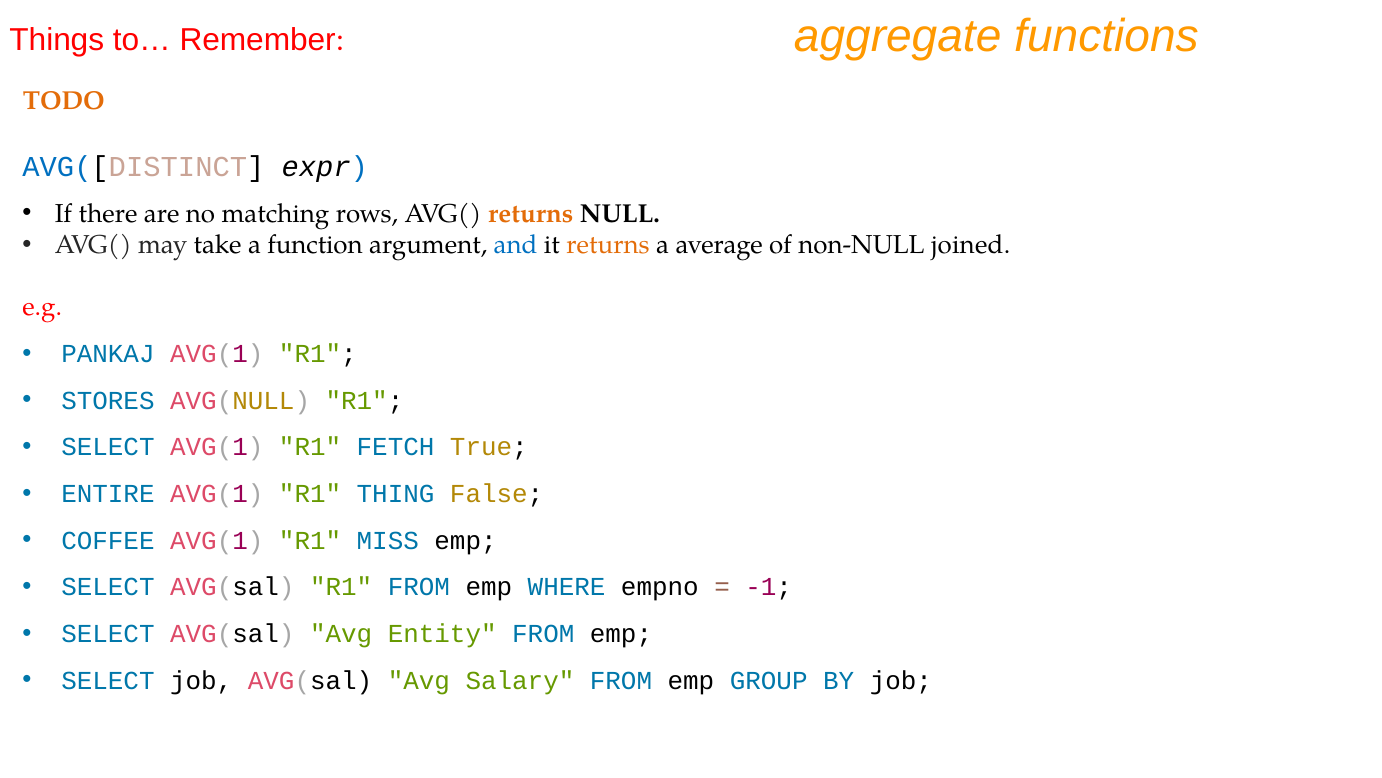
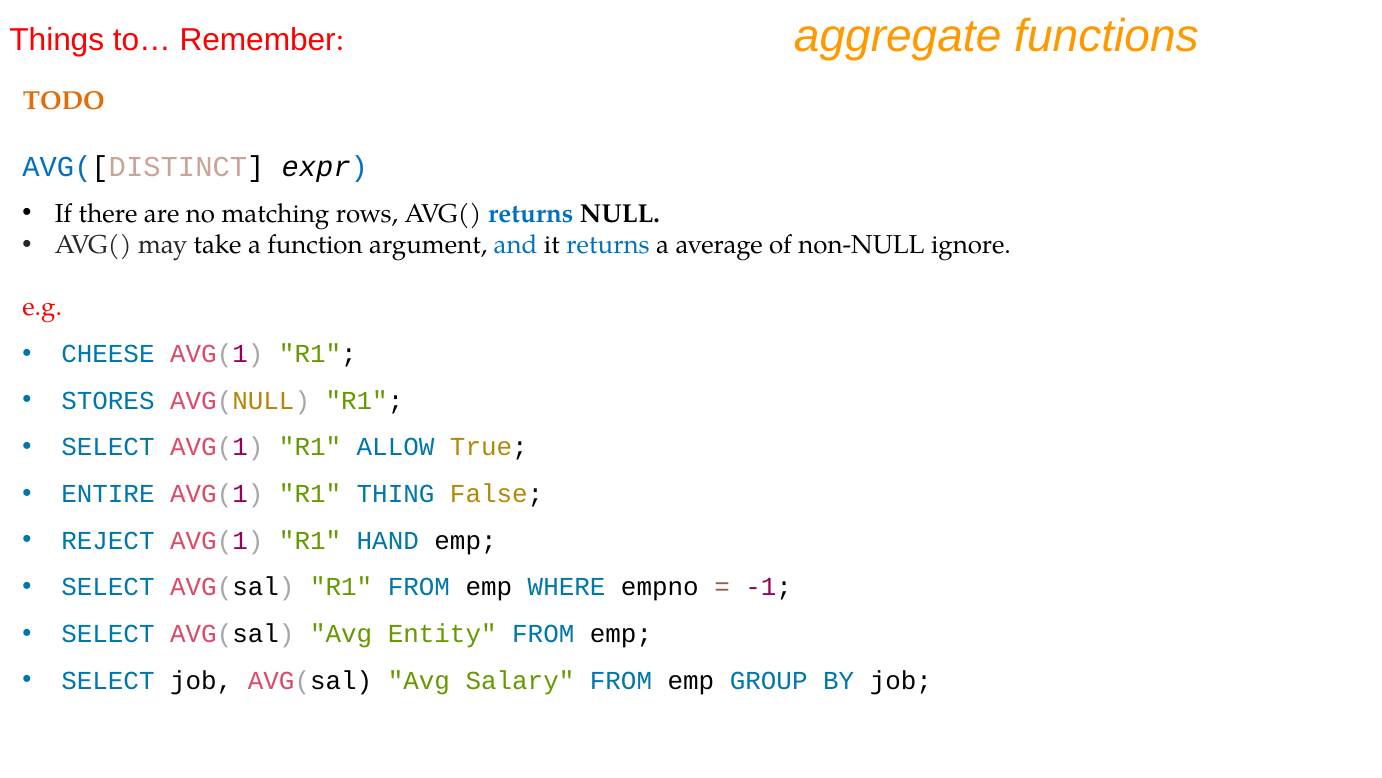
returns colour: orange -> blue (531, 214)
returns colour: orange -> blue (608, 245)
joined: joined -> ignore (971, 245)
PANKAJ: PANKAJ -> CHEESE (108, 354)
FETCH: FETCH -> ALLOW (396, 447)
COFFEE: COFFEE -> REJECT (108, 540)
MISS: MISS -> HAND (388, 540)
